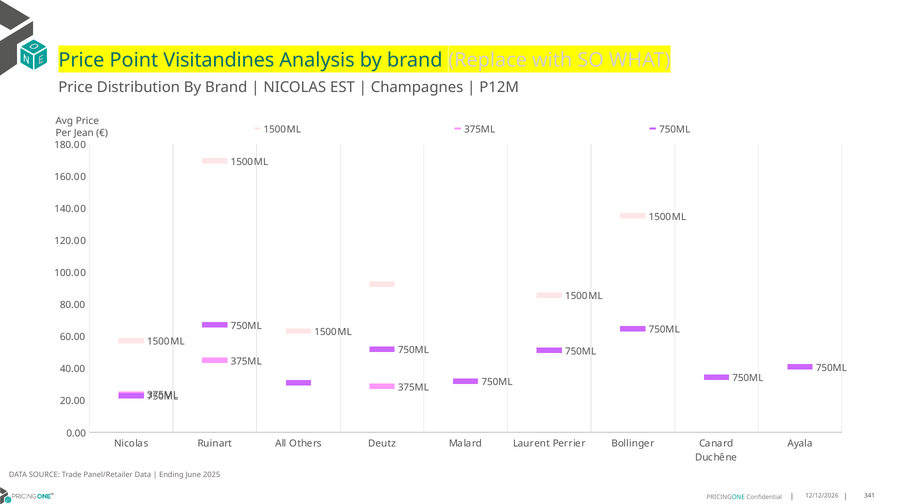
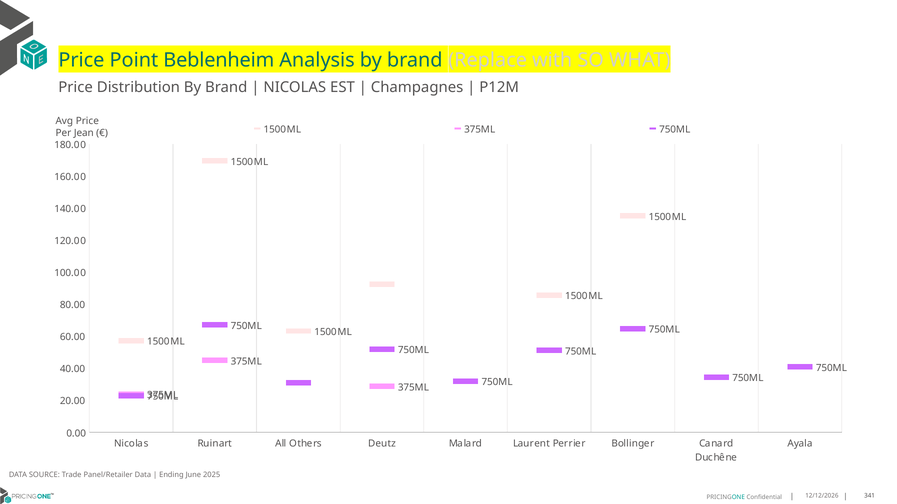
Visitandines: Visitandines -> Beblenheim (219, 60)
